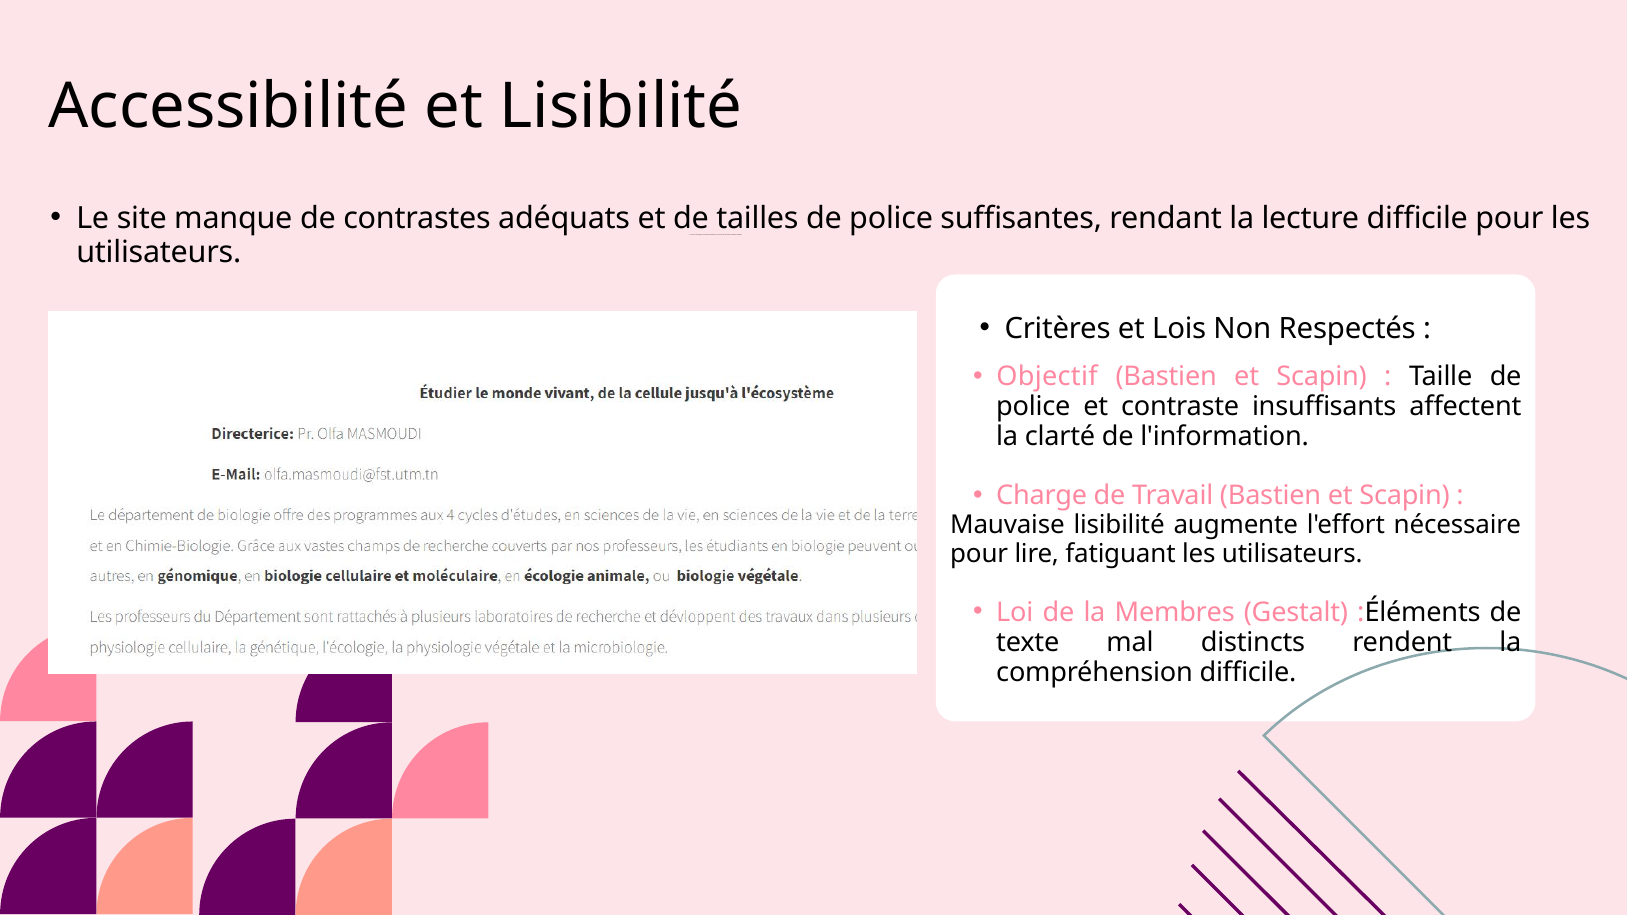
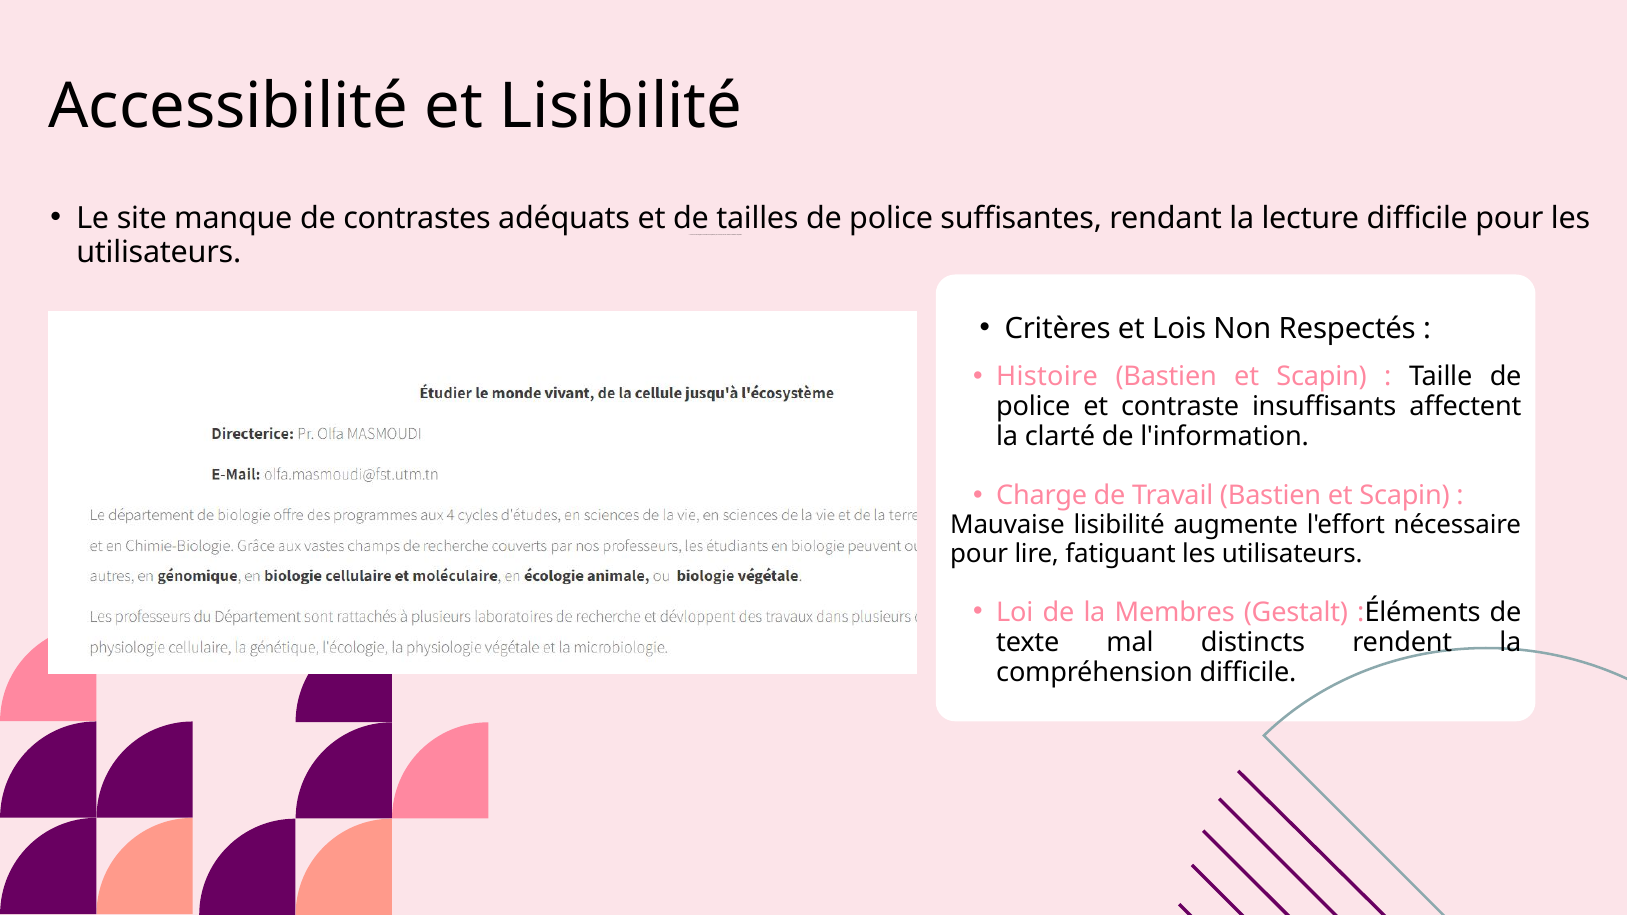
Objectif: Objectif -> Histoire (1047, 377)
